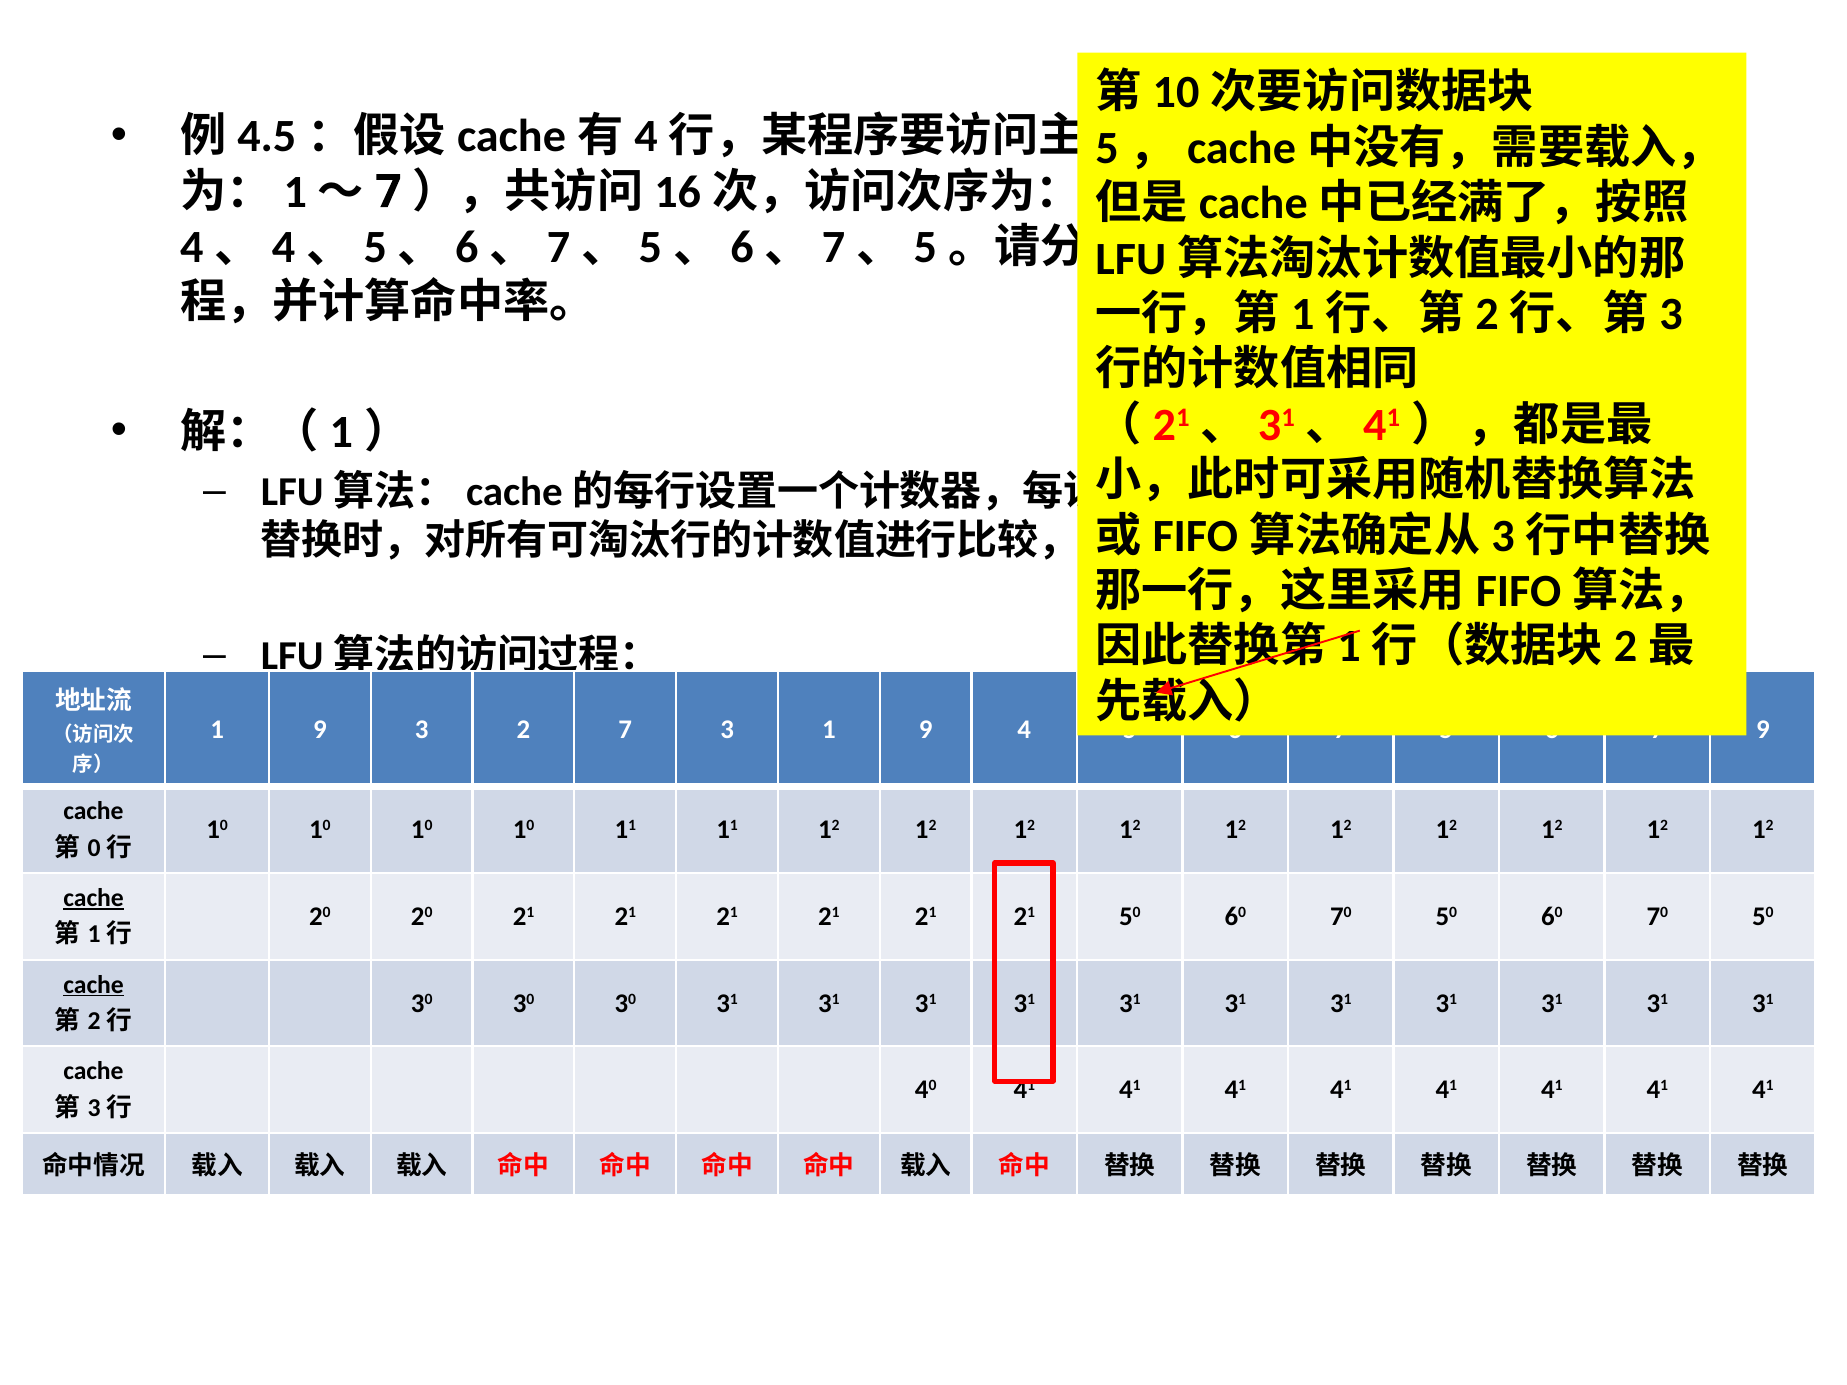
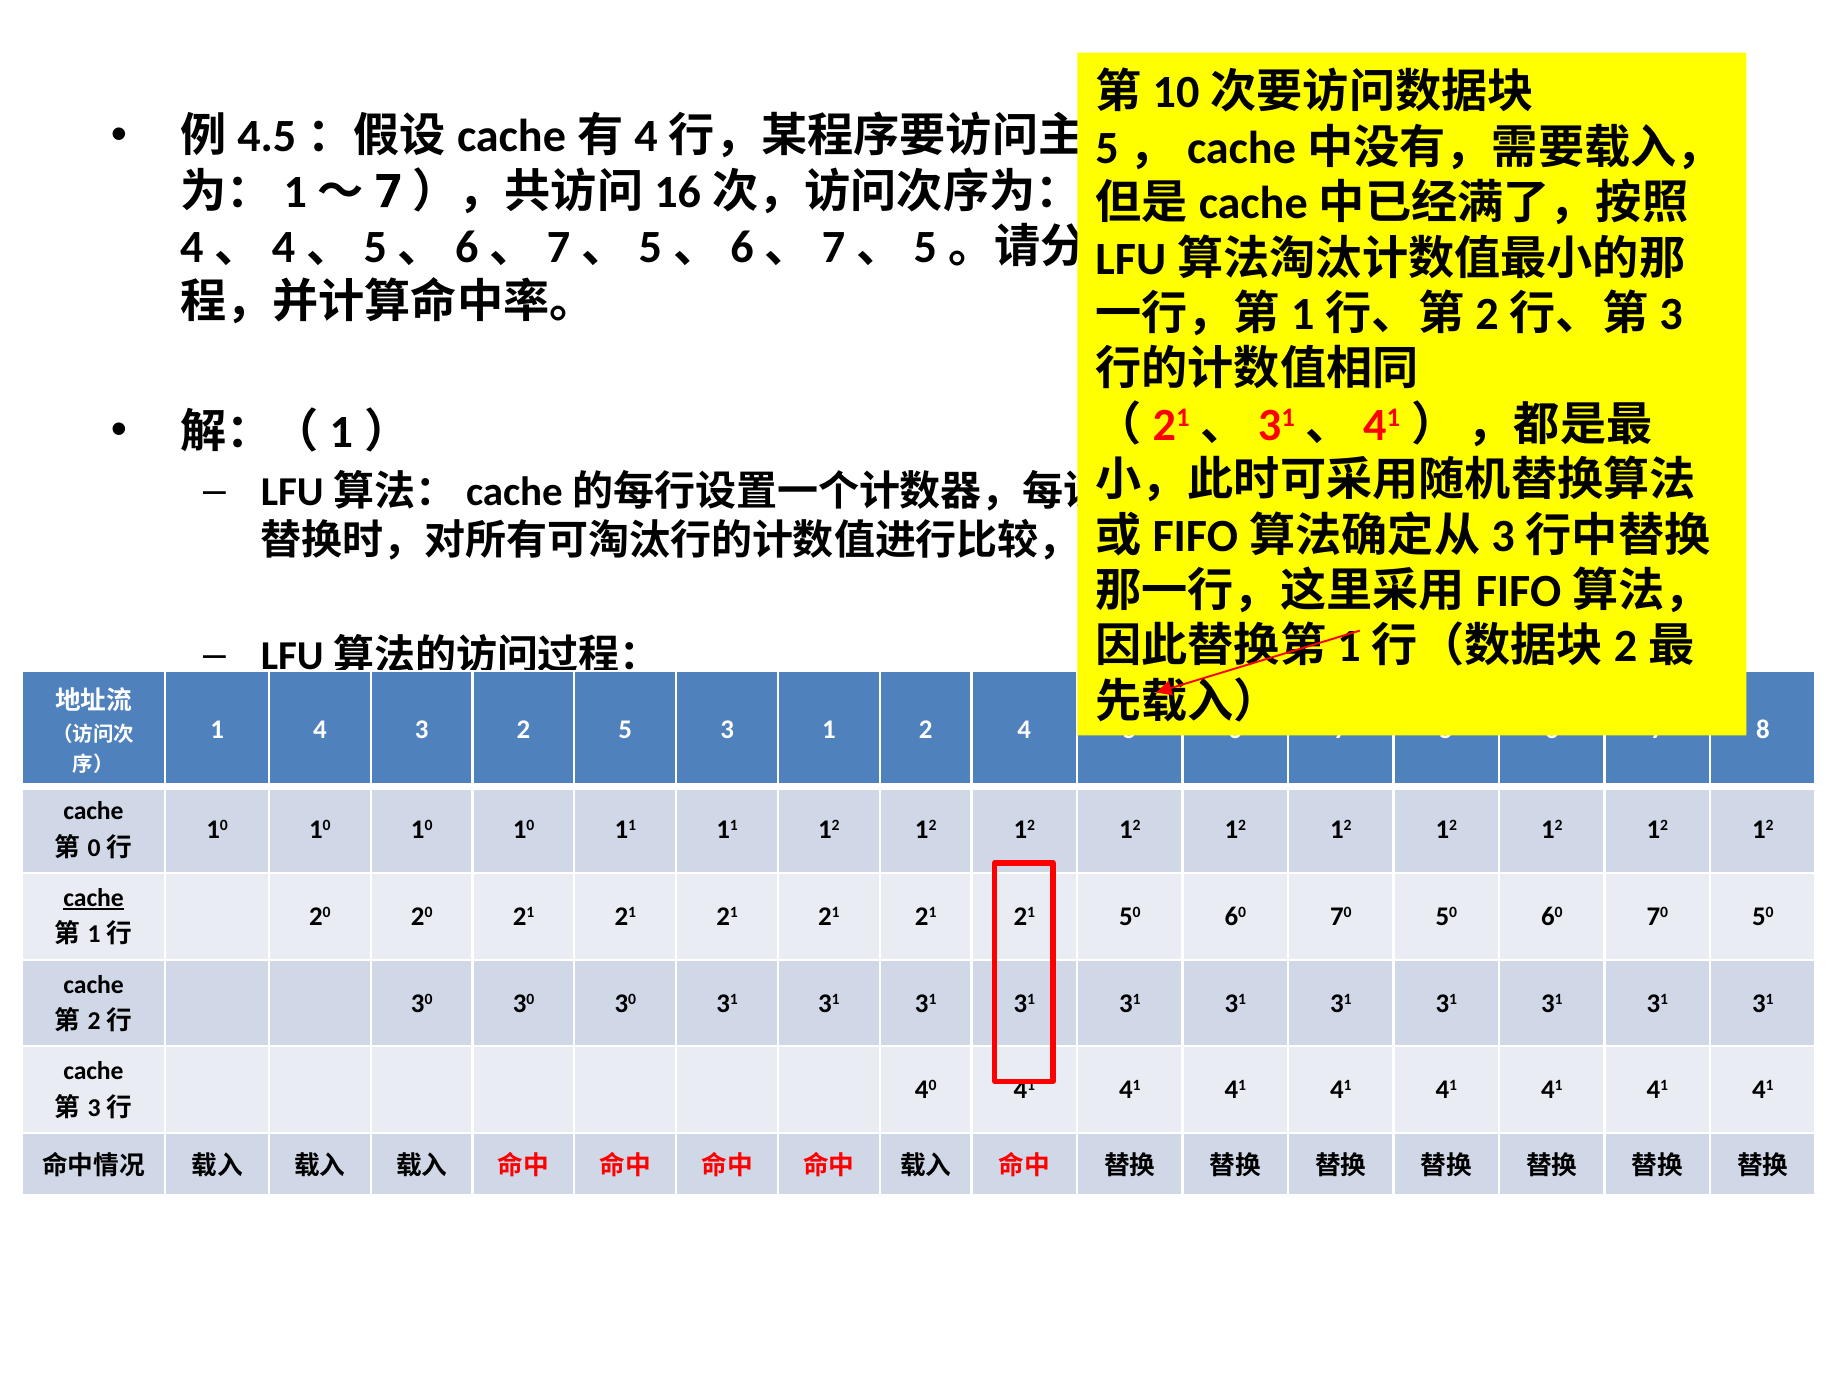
9: 9 -> 4 (320, 729)
2 7: 7 -> 5 (625, 729)
3 1 9: 9 -> 2 (926, 729)
9: 9 -> 8 (1763, 729)
cache underline: present -> none (94, 985)
